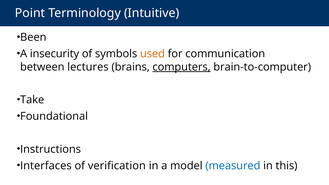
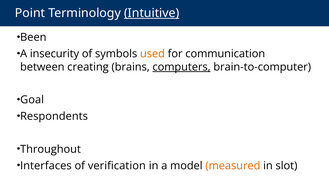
Intuitive underline: none -> present (152, 13)
lectures: lectures -> creating (88, 67)
Take: Take -> Goal (32, 100)
Foundational: Foundational -> Respondents (54, 116)
Instructions: Instructions -> Throughout (51, 149)
measured colour: blue -> orange (233, 166)
this: this -> slot (286, 166)
